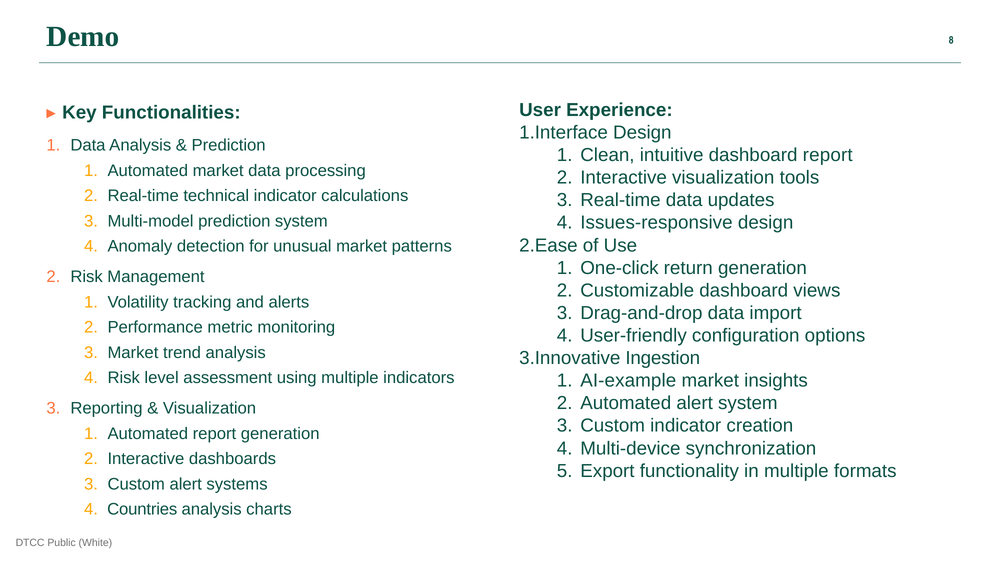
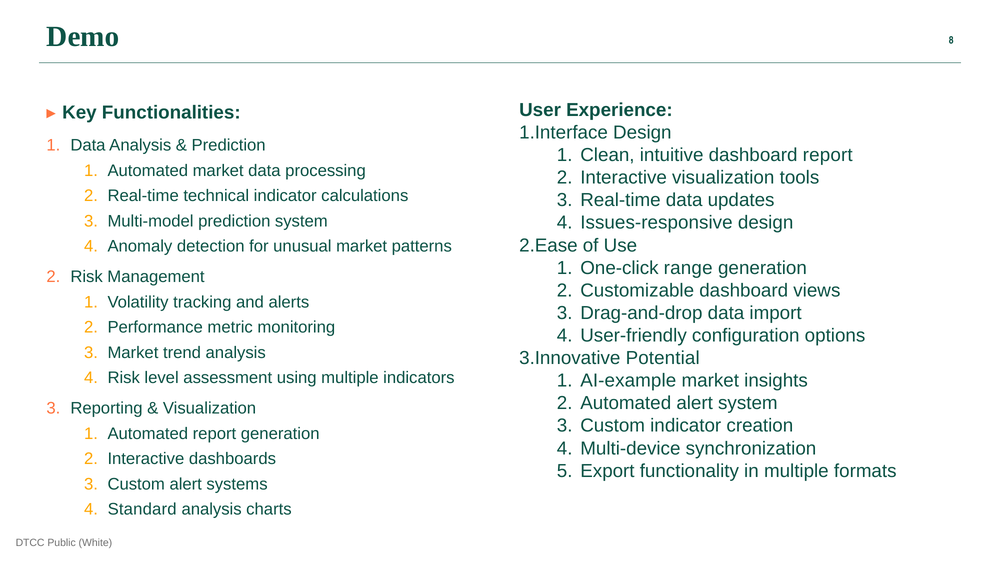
return: return -> range (688, 268)
Ingestion: Ingestion -> Potential (663, 358)
Countries: Countries -> Standard (142, 510)
